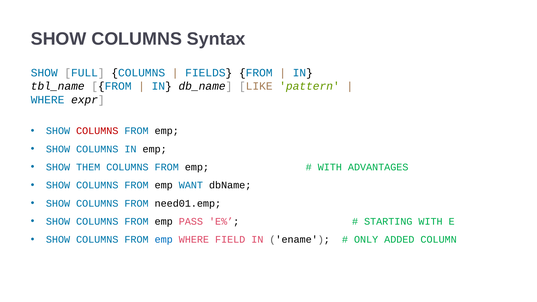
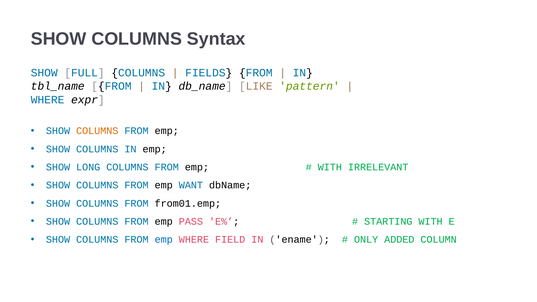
COLUMNS colour: red -> orange (97, 131)
THEM: THEM -> LONG (88, 167)
ADVANTAGES: ADVANTAGES -> IRRELEVANT (378, 167)
need01.emp: need01.emp -> from01.emp (188, 203)
